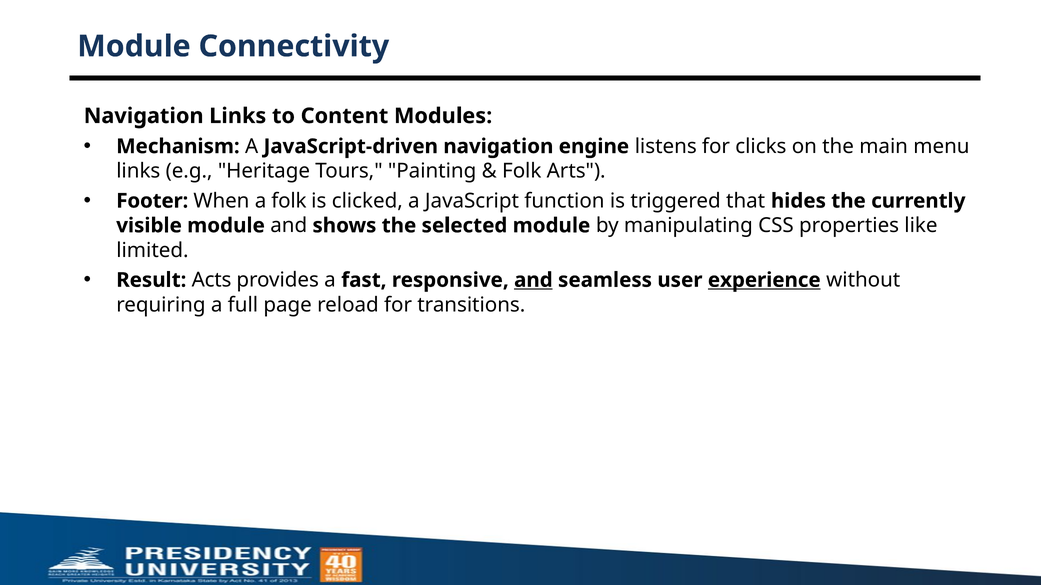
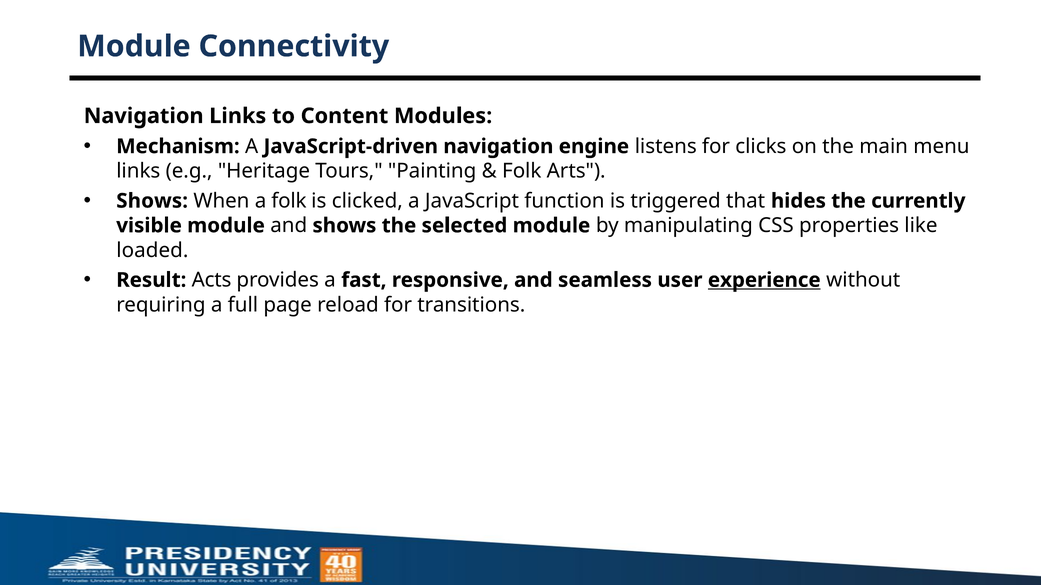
Footer: Footer -> Shows (152, 201)
limited: limited -> loaded (152, 250)
and underline: present -> none (533, 280)
